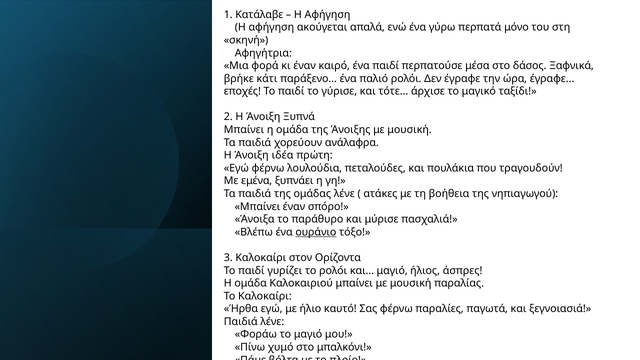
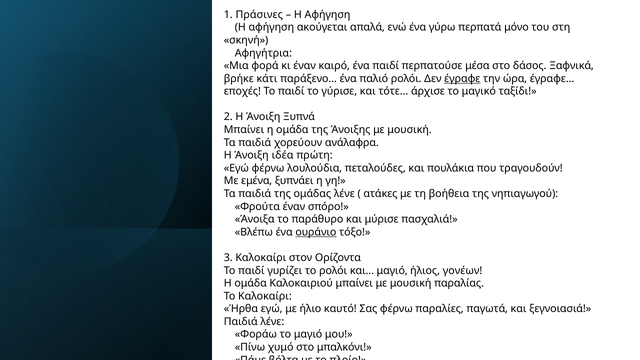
Κατάλαβε: Κατάλαβε -> Πράσινες (259, 15)
έγραφε underline: none -> present (462, 79)
Μπαίνει: Μπαίνει -> Φρούτα (257, 207)
άσπρες: άσπρες -> γονέων (463, 270)
